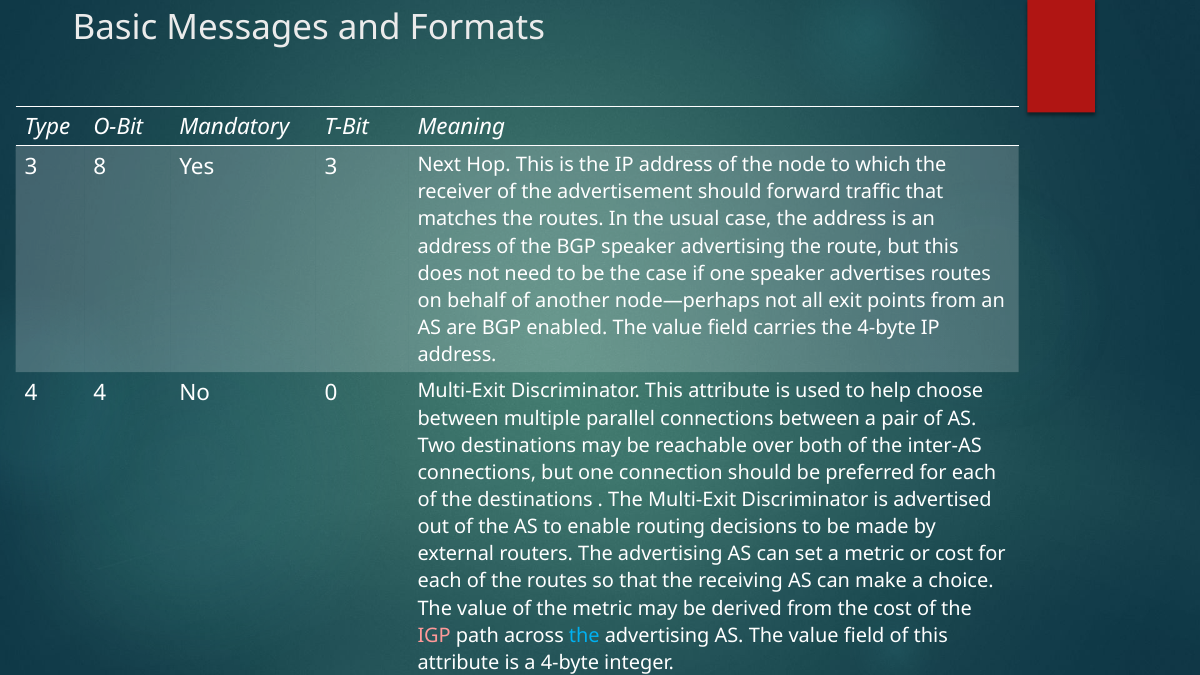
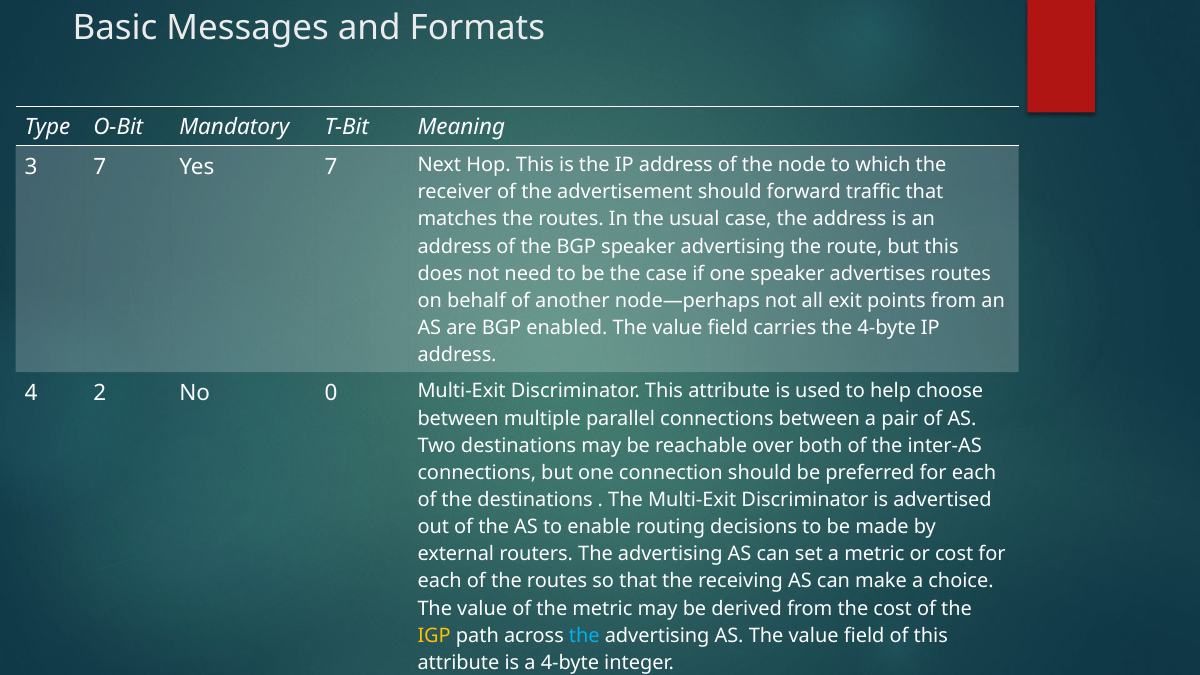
3 8: 8 -> 7 (100, 167)
Yes 3: 3 -> 7 (331, 167)
4 4: 4 -> 2 (100, 393)
IGP colour: pink -> yellow (434, 636)
